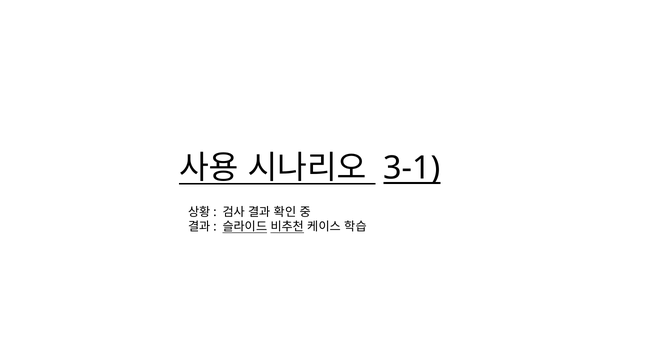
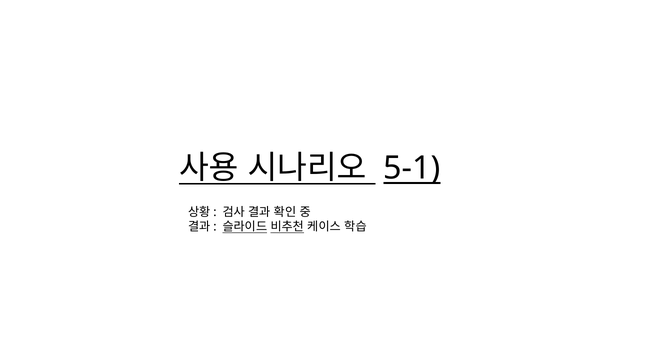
3-1: 3-1 -> 5-1 (412, 168)
